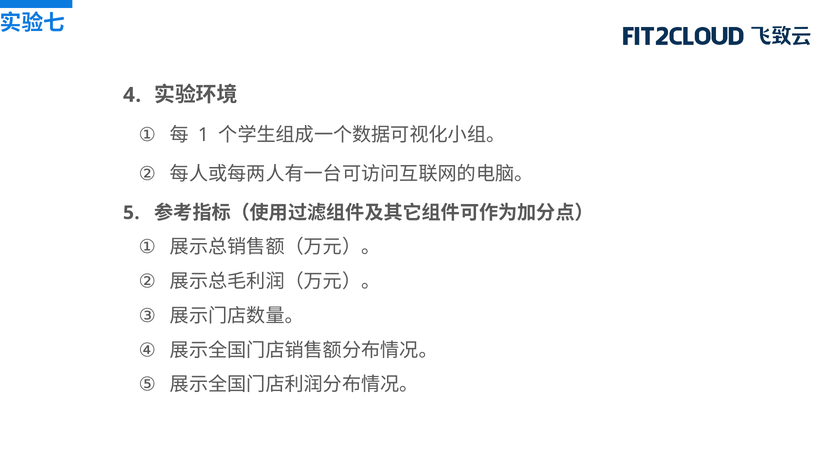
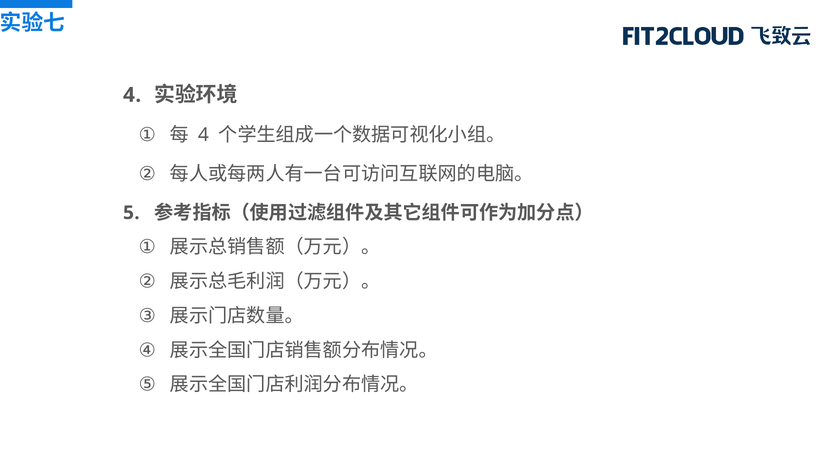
1: 1 -> 4 (203, 135)
